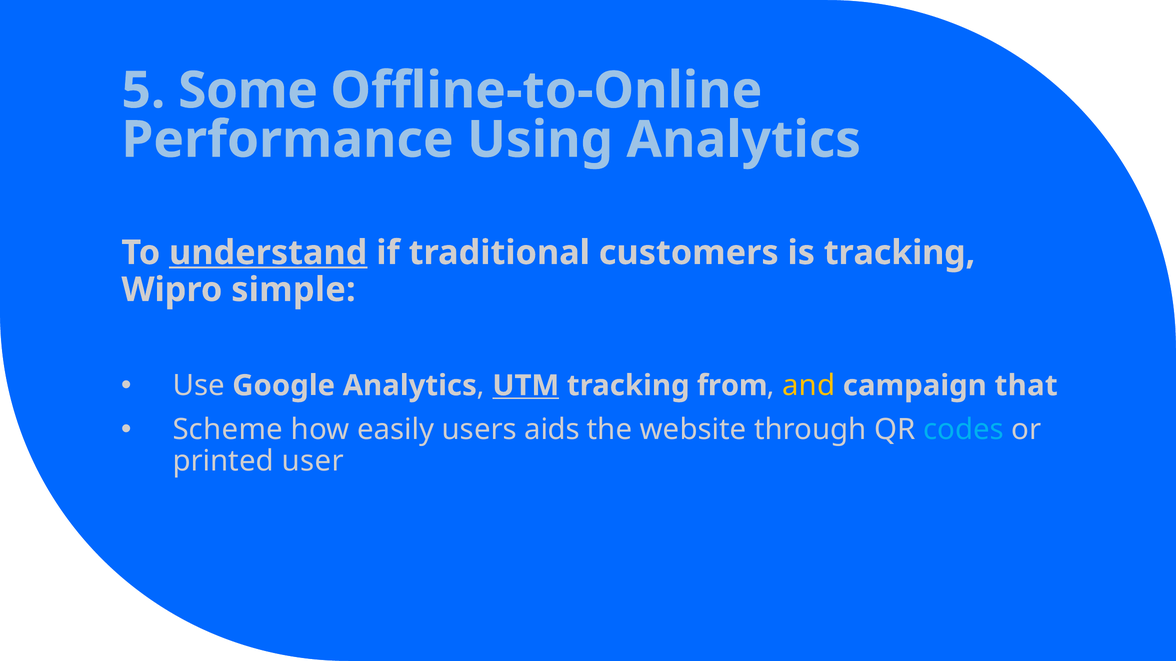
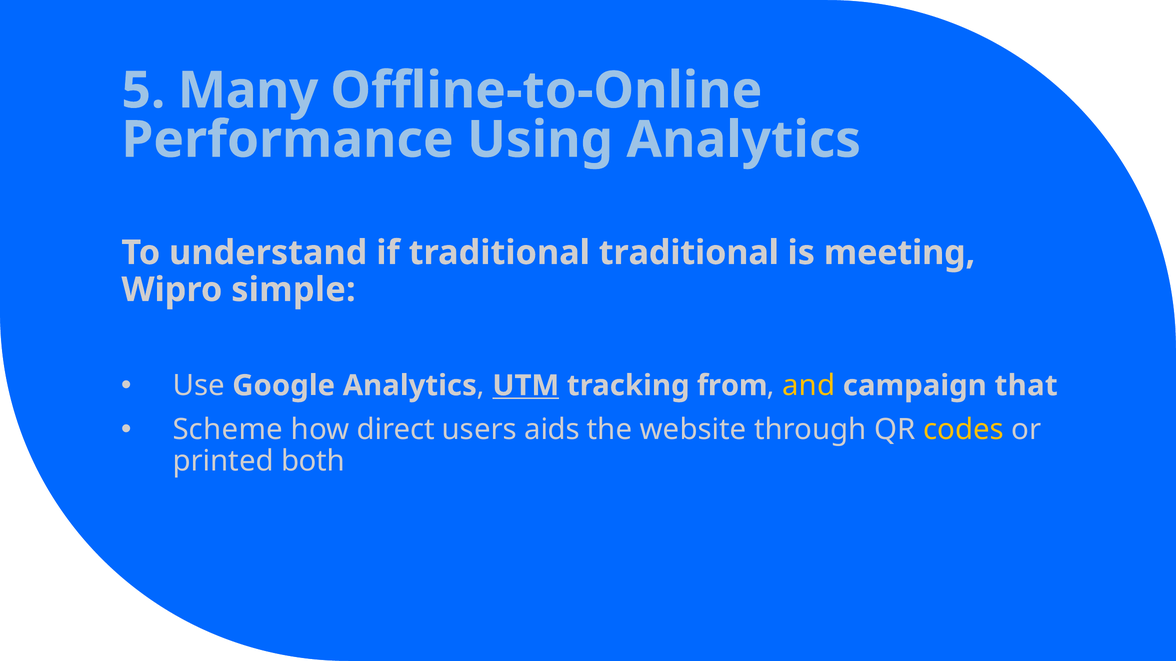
Some: Some -> Many (248, 91)
understand underline: present -> none (268, 253)
traditional customers: customers -> traditional (689, 253)
is tracking: tracking -> meeting (900, 253)
easily: easily -> direct (396, 430)
codes colour: light blue -> yellow (963, 430)
user: user -> both (313, 462)
